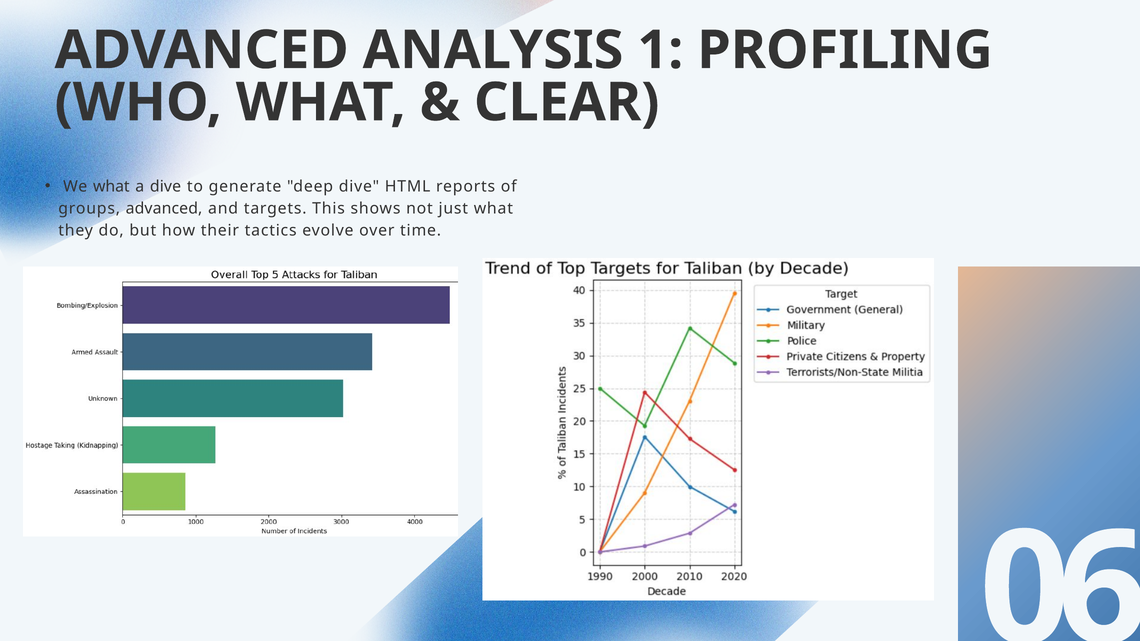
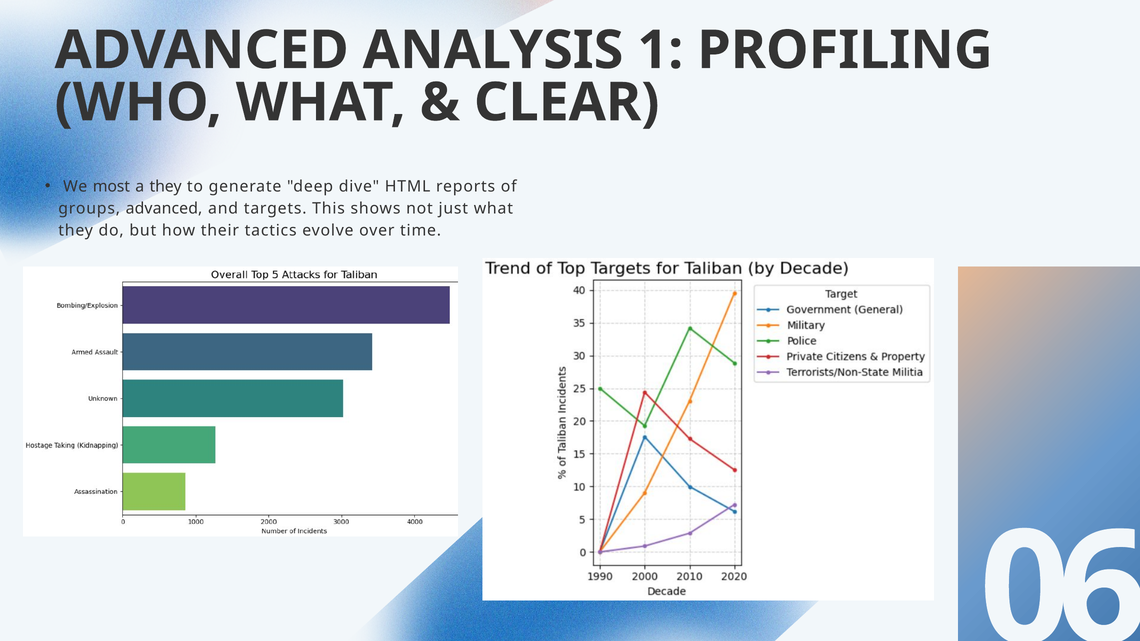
We what: what -> most (111, 186)
a dive: dive -> they (166, 186)
